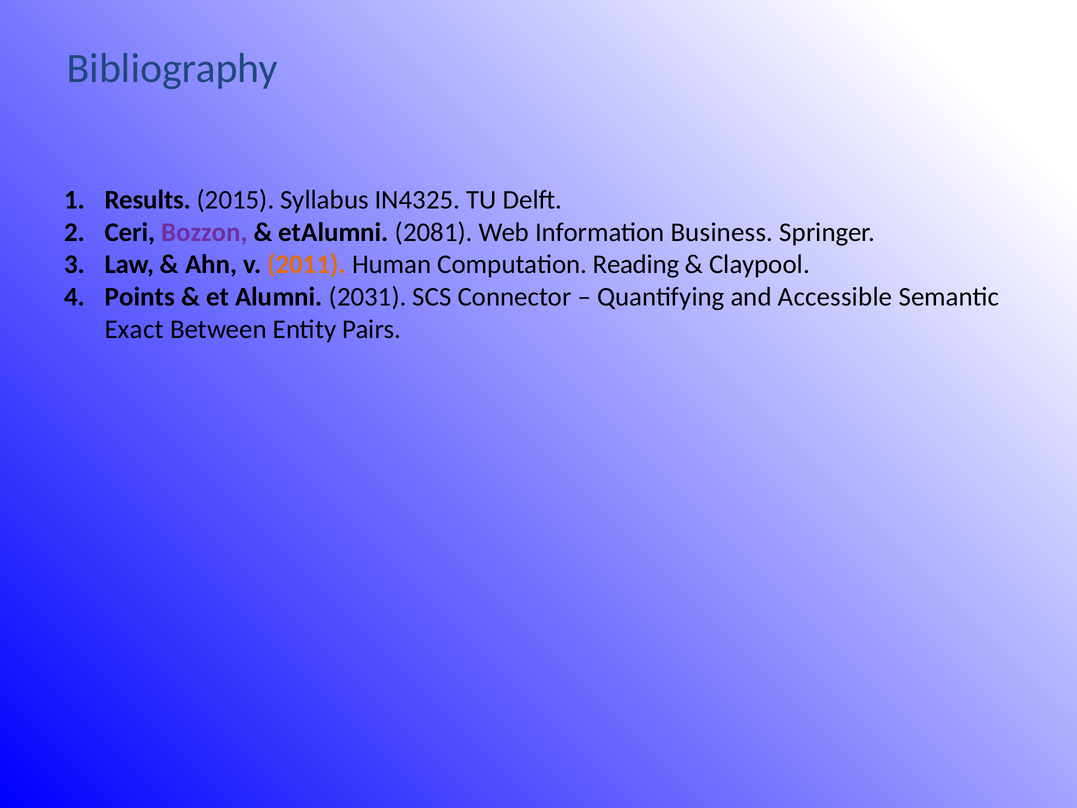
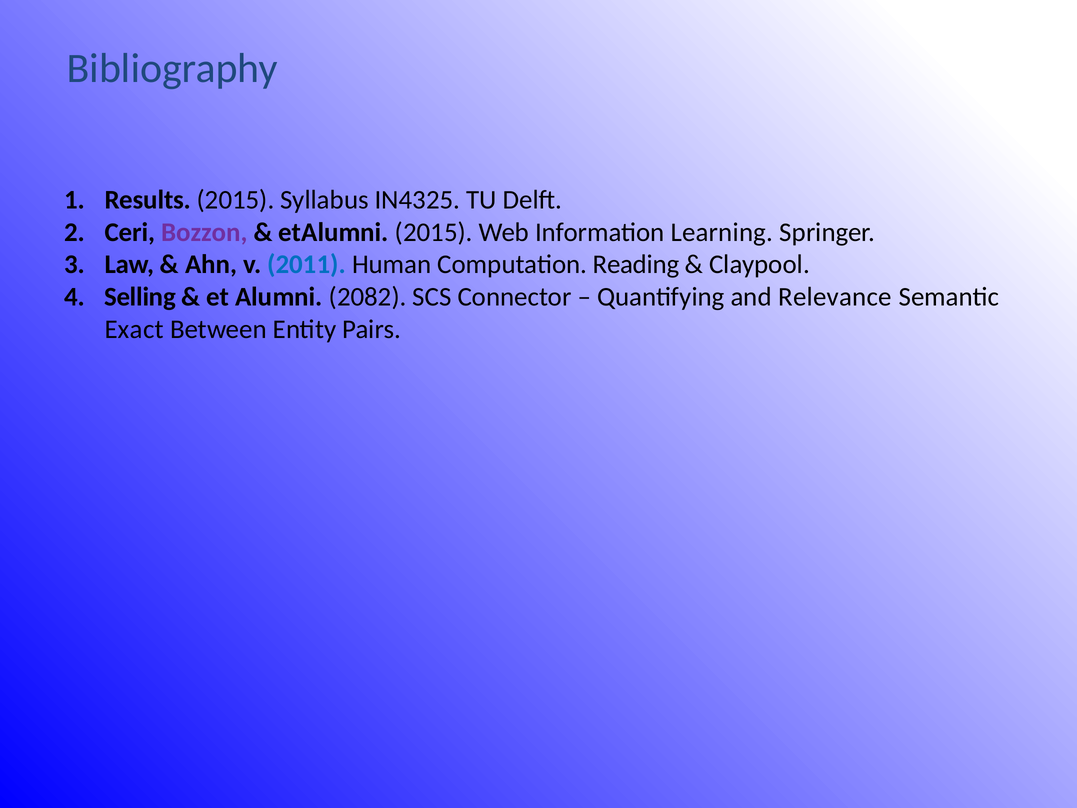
etAlumni 2081: 2081 -> 2015 (434, 232)
Business: Business -> Learning (722, 232)
2011 colour: orange -> blue (307, 264)
Points: Points -> Selling (140, 297)
2031: 2031 -> 2082 (368, 297)
Accessible: Accessible -> Relevance (835, 297)
